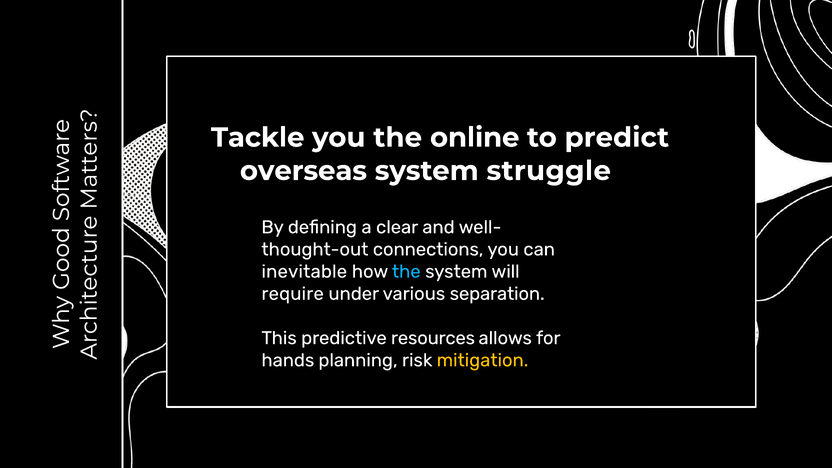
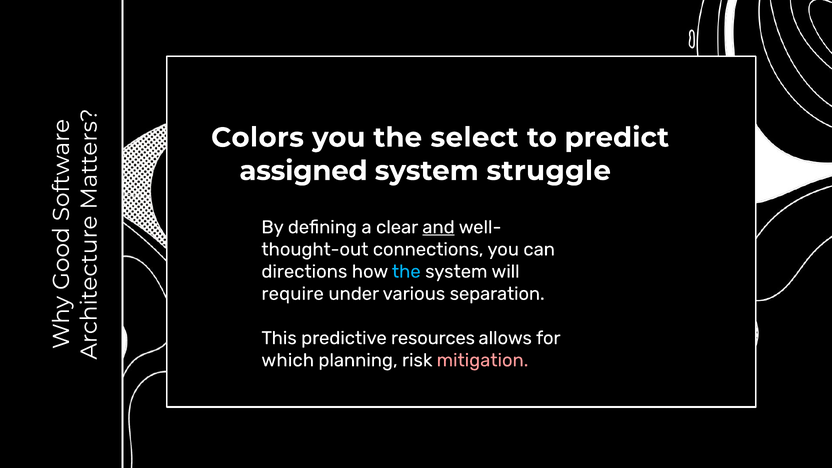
Tackle: Tackle -> Colors (257, 138)
online: online -> select (474, 138)
overseas: overseas -> assigned (304, 171)
and underline: none -> present (438, 227)
inevitable: inevitable -> directions (304, 272)
hands: hands -> which (288, 360)
mitigation colour: yellow -> pink (483, 360)
